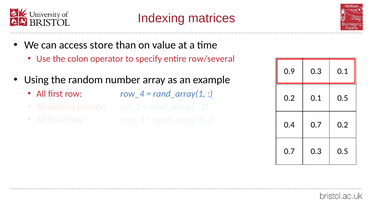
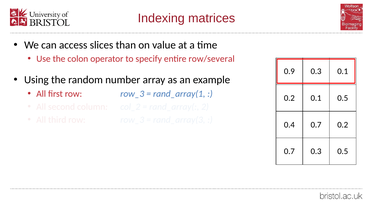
store: store -> slices (102, 45)
first row row_4: row_4 -> row_3 (132, 94)
